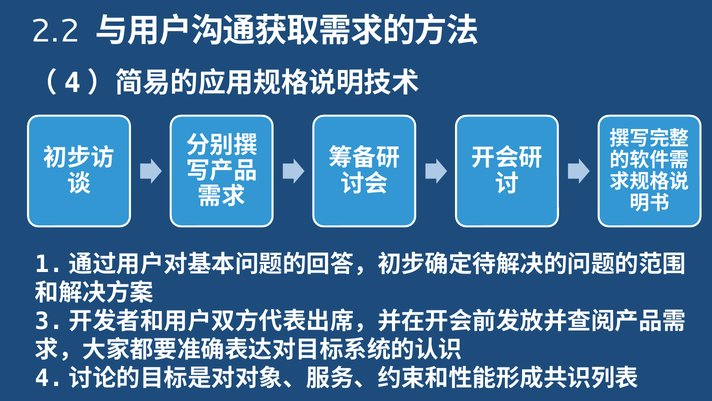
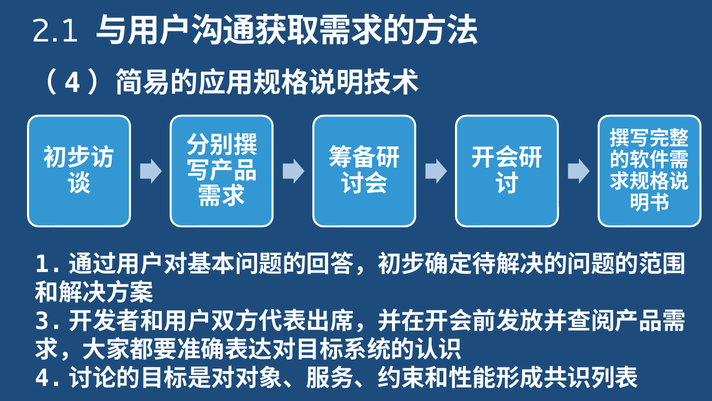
2.2: 2.2 -> 2.1 (55, 31)
